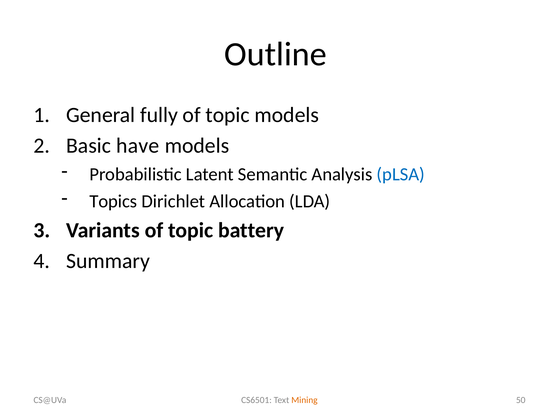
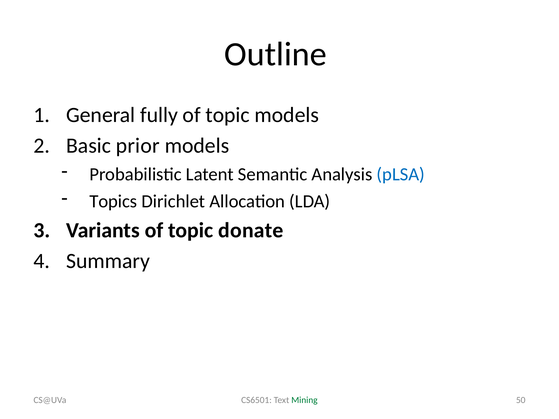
have: have -> prior (138, 146)
battery: battery -> donate (251, 231)
Mining colour: orange -> green (304, 400)
